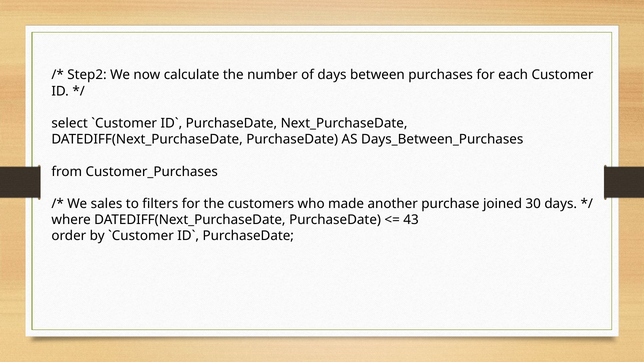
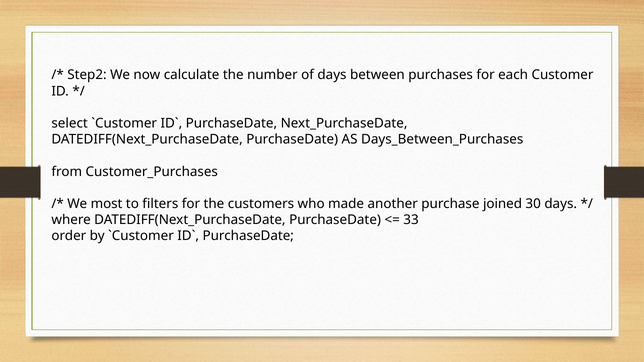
sales: sales -> most (107, 204)
43: 43 -> 33 (411, 220)
